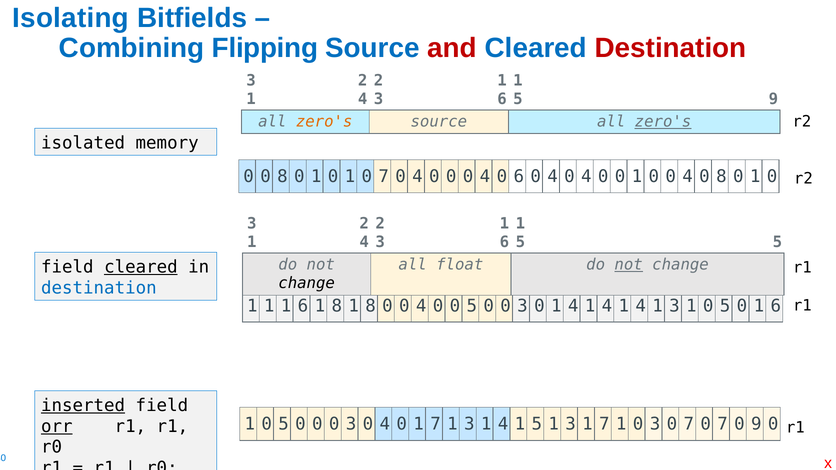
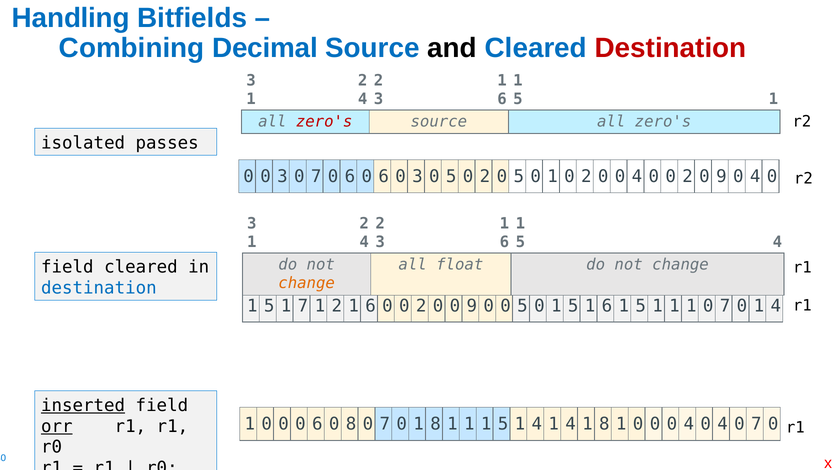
Isolating: Isolating -> Handling (71, 18)
Flipping: Flipping -> Decimal (265, 48)
and colour: red -> black (452, 48)
9: 9 -> 1 (773, 99)
zero's colour: orange -> red (324, 122)
zero's underline: present -> none (663, 122)
memory: memory -> passes (167, 143)
0 0 8: 8 -> 3 (282, 177)
1: 1 -> 7 (316, 177)
1: 1 -> 6 (350, 177)
7: 7 -> 6 (384, 177)
4: 4 -> 3 (417, 177)
0: 0 -> 5 (451, 177)
4: 4 -> 2 (485, 177)
6: 6 -> 5 (519, 177)
4: 4 -> 1 (553, 177)
4: 4 -> 2 (586, 177)
1: 1 -> 4 (637, 177)
4: 4 -> 2 (688, 177)
8: 8 -> 9 (721, 177)
1: 1 -> 4 (755, 177)
5 5: 5 -> 4 (777, 242)
not underline: present -> none (629, 265)
cleared underline: present -> none (141, 267)
change colour: black -> orange (307, 283)
1: 1 -> 5 (269, 306)
6: 6 -> 7 (303, 306)
8: 8 -> 2 (337, 306)
8: 8 -> 6 (371, 306)
4: 4 -> 2 (421, 306)
0 0 5: 5 -> 9 (472, 306)
3: 3 -> 5 (522, 306)
0 1 4: 4 -> 5 (573, 306)
4: 4 -> 6 (607, 306)
4: 4 -> 5 (641, 306)
3: 3 -> 1 (674, 306)
5: 5 -> 7 (725, 306)
0 1 6: 6 -> 4 (776, 306)
5: 5 -> 0 (284, 424)
0: 0 -> 6 (317, 424)
3: 3 -> 8 (351, 424)
4: 4 -> 7 (385, 424)
0 1 7: 7 -> 8 (436, 424)
3: 3 -> 1 (469, 424)
4: 4 -> 5 (503, 424)
5: 5 -> 4 (537, 424)
3: 3 -> 4 (571, 424)
7: 7 -> 8 (604, 424)
3: 3 -> 0 (655, 424)
7: 7 -> 4 (689, 424)
7: 7 -> 4 (723, 424)
9: 9 -> 7 (756, 424)
